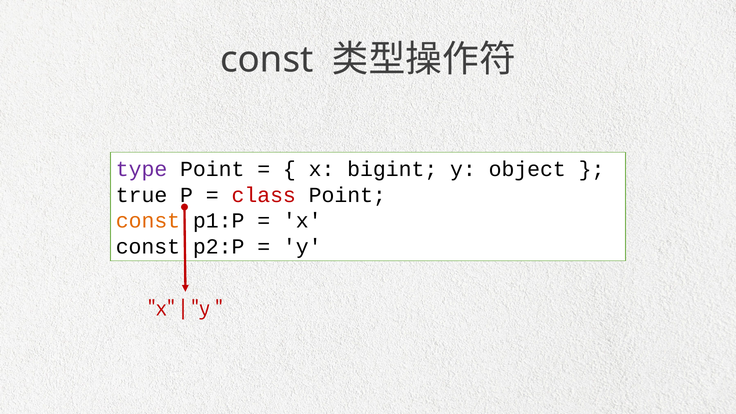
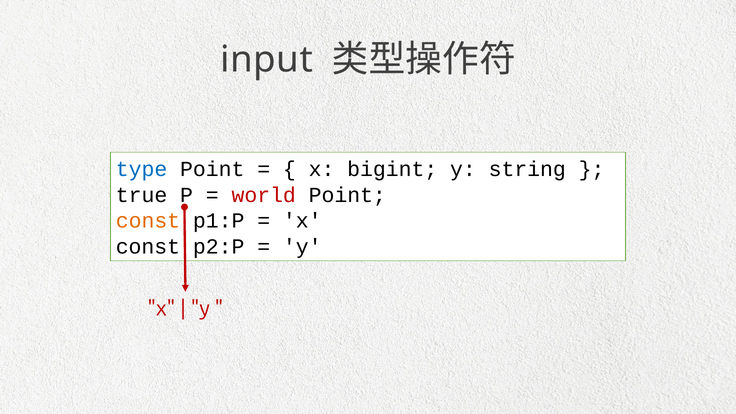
const: const -> input (267, 60)
type colour: purple -> blue (142, 169)
object: object -> string (527, 169)
class: class -> world (264, 195)
